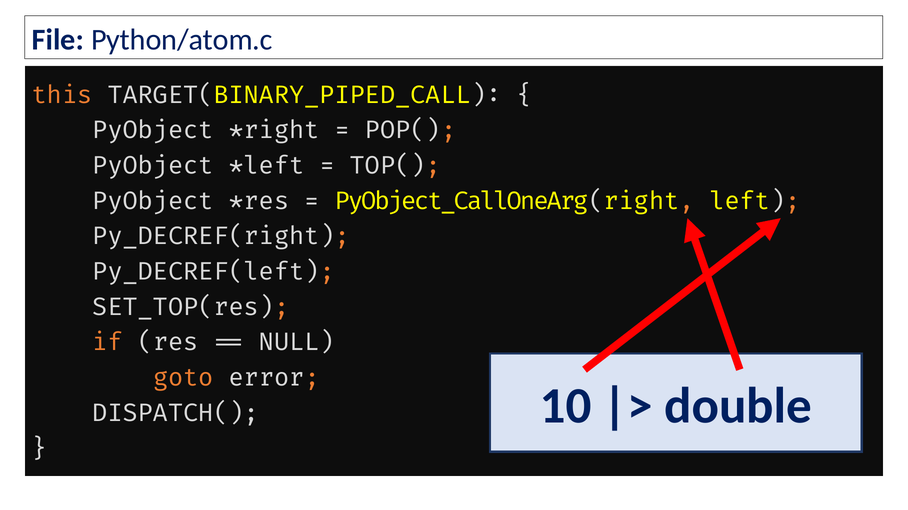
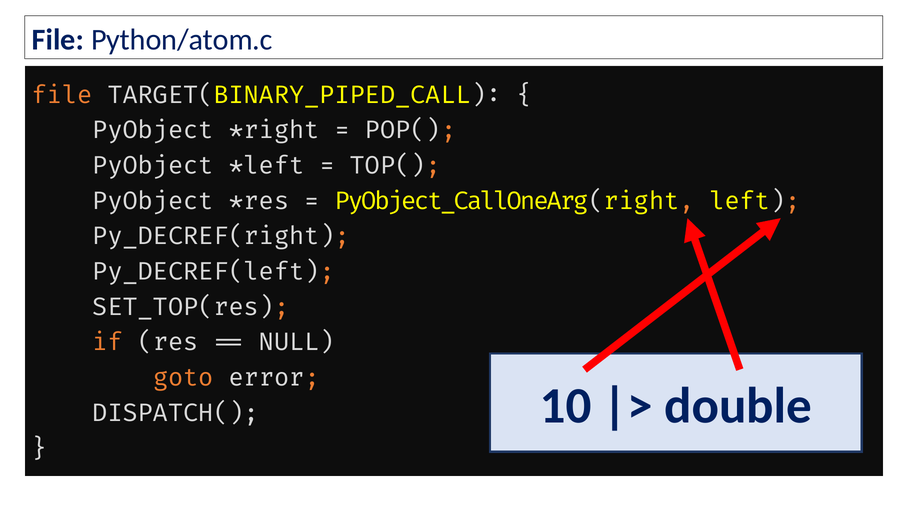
this: this -> file (62, 95)
